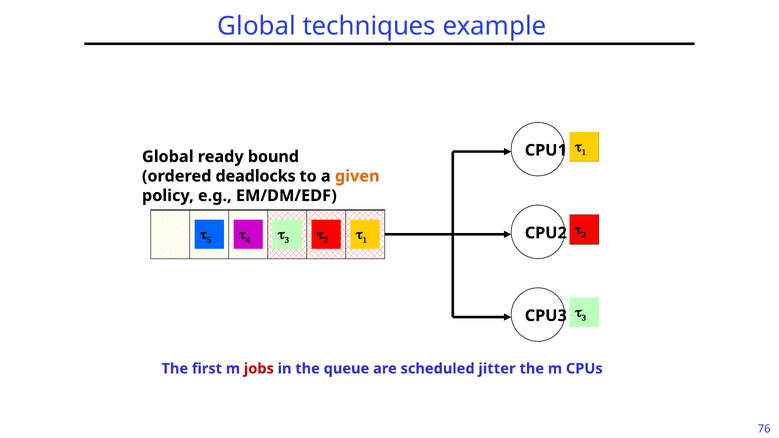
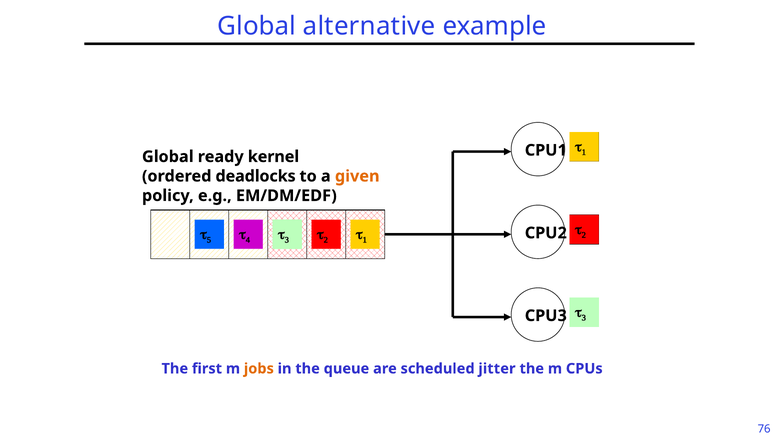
techniques: techniques -> alternative (369, 26)
bound: bound -> kernel (273, 157)
jobs colour: red -> orange (259, 369)
